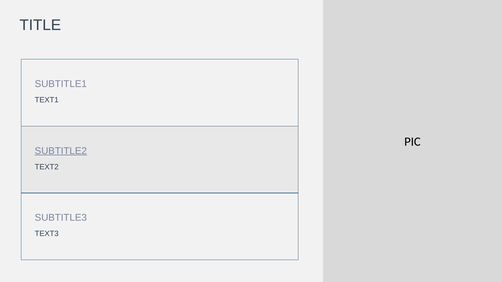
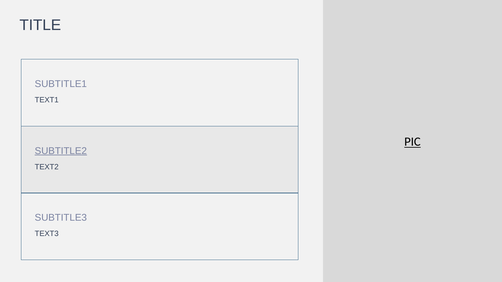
PIC underline: none -> present (412, 142)
